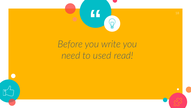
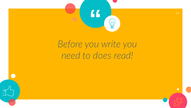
used: used -> does (102, 55)
